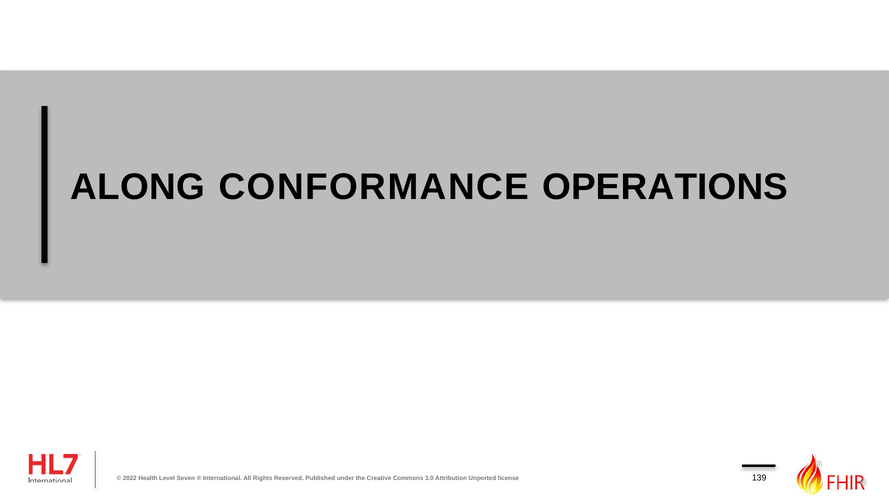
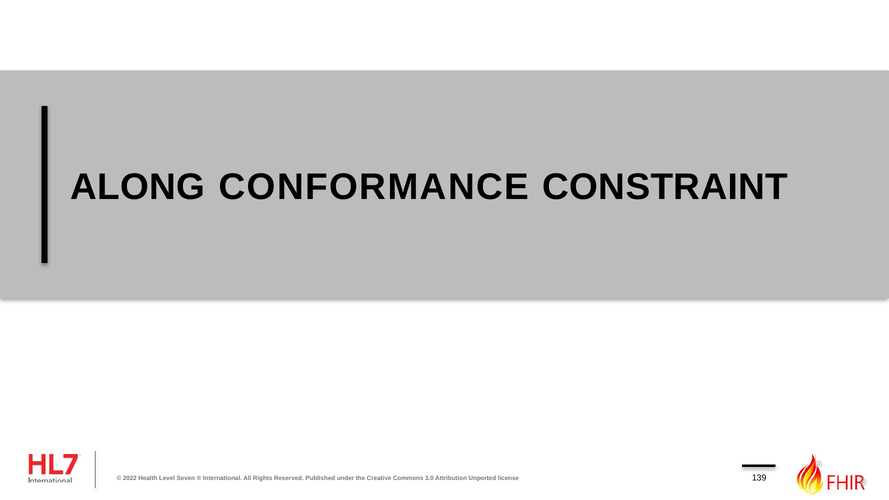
OPERATIONS: OPERATIONS -> CONSTRAINT (665, 187)
